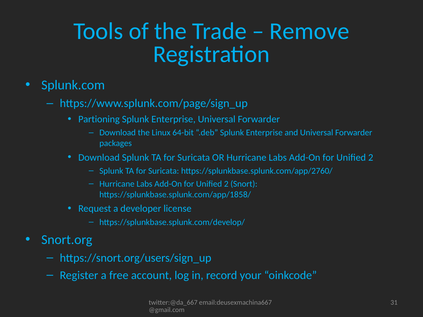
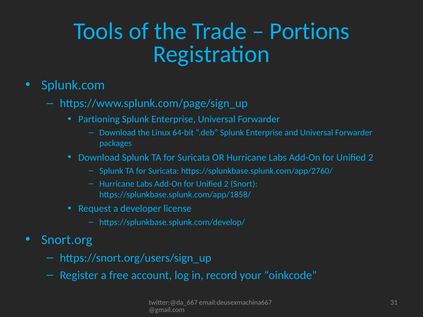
Remove: Remove -> Portions (310, 31)
